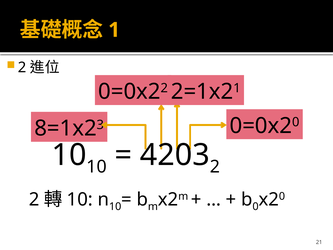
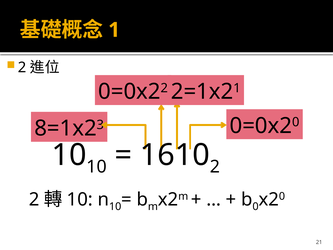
4203: 4203 -> 1610 (175, 155)
